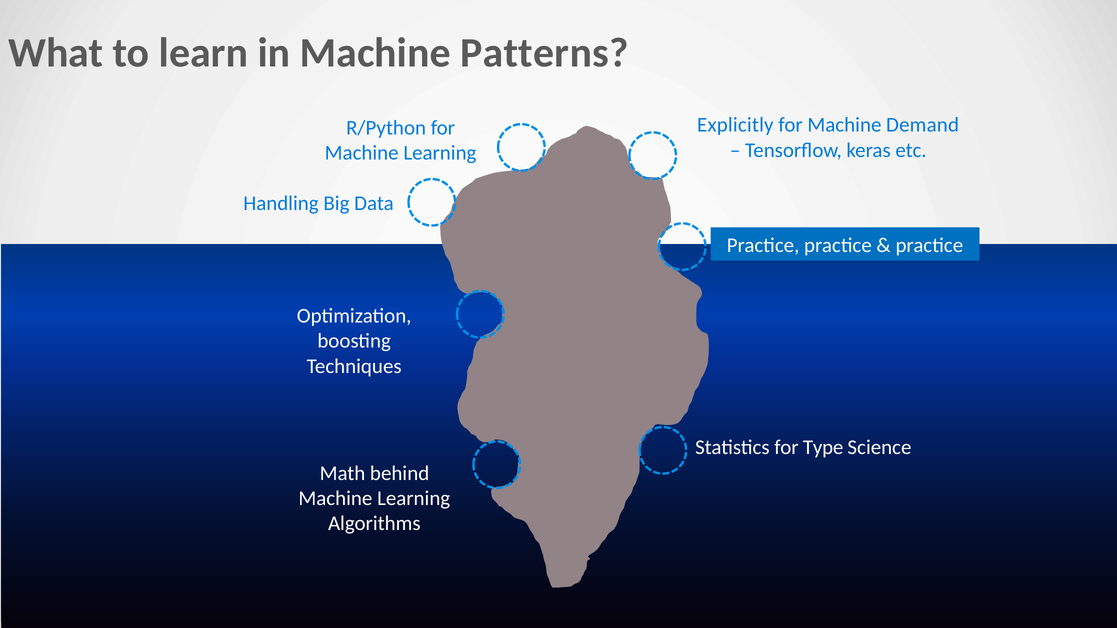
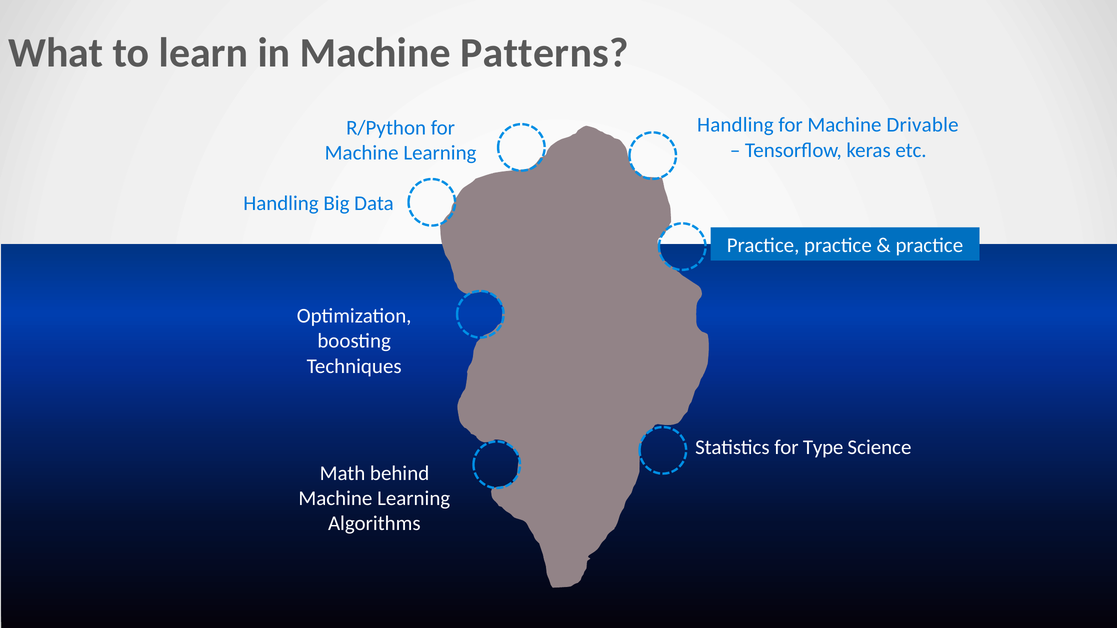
Explicitly: Explicitly -> Handling (735, 125)
Demand: Demand -> Drivable (923, 125)
